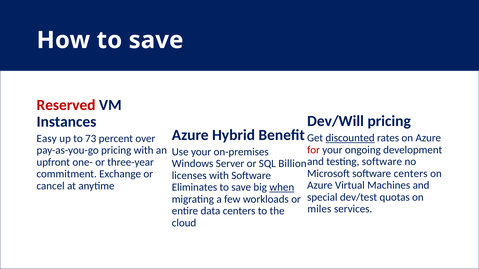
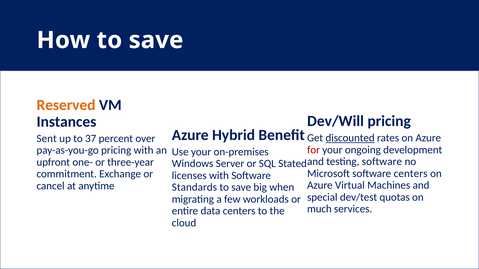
Reserved colour: red -> orange (66, 105)
Easy: Easy -> Sent (47, 139)
73: 73 -> 37 (91, 139)
Billion: Billion -> Stated (293, 164)
Eliminates: Eliminates -> Standards (194, 188)
when underline: present -> none (282, 188)
miles: miles -> much (319, 209)
